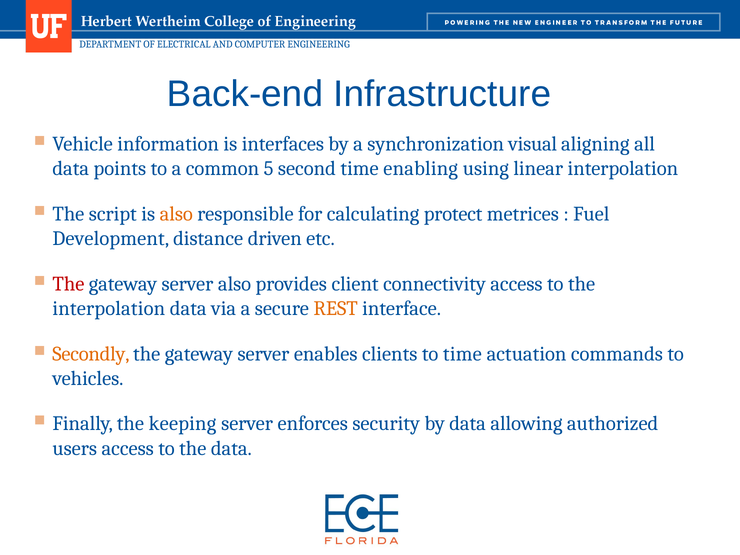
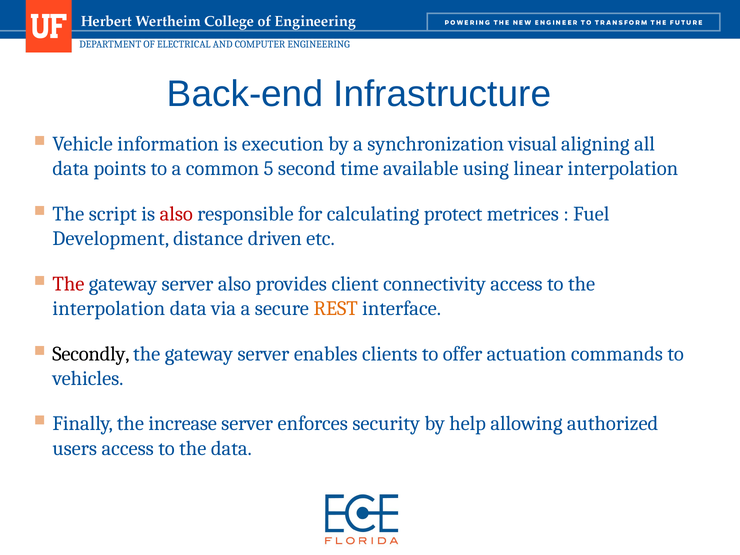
interfaces: interfaces -> execution (283, 144)
enabling: enabling -> available (421, 169)
also colour: orange -> red (176, 214)
Secondly colour: orange -> black (91, 354)
to time: time -> offer (463, 354)
keeping: keeping -> increase (183, 424)
by data: data -> help (468, 424)
